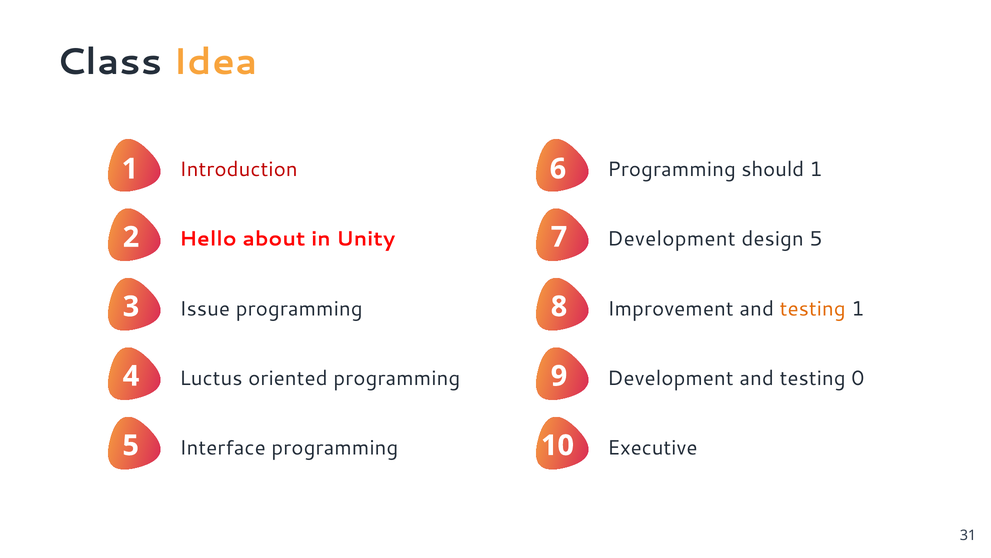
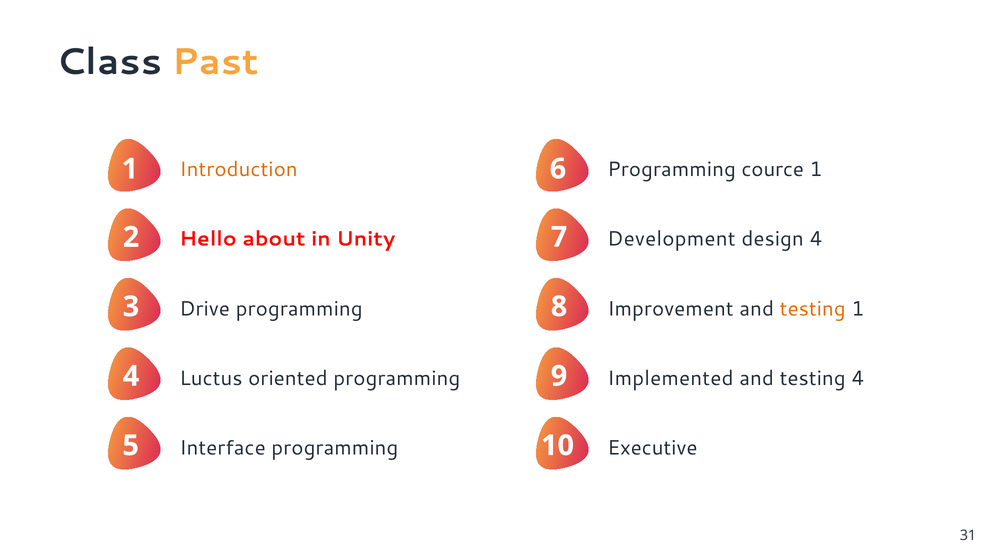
Idea: Idea -> Past (215, 62)
should: should -> cource (773, 169)
Introduction colour: red -> orange (239, 169)
design 5: 5 -> 4 (816, 239)
Issue: Issue -> Drive (205, 308)
Development: Development -> Implemented (670, 378)
testing 0: 0 -> 4 (858, 378)
